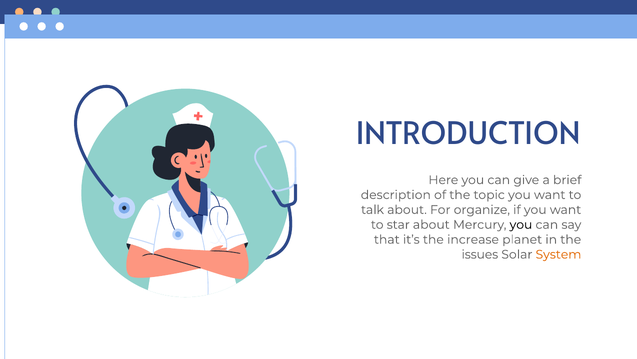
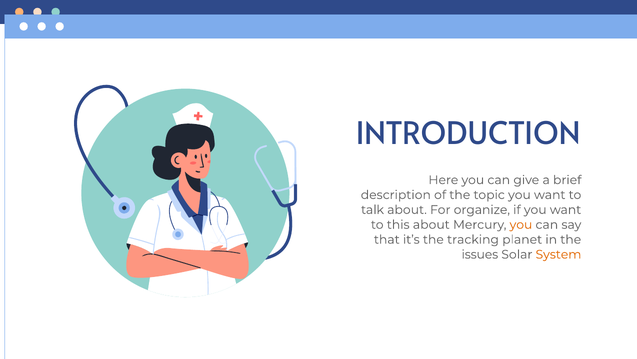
star: star -> this (398, 224)
you colour: black -> orange (521, 224)
increase: increase -> tracking (473, 239)
